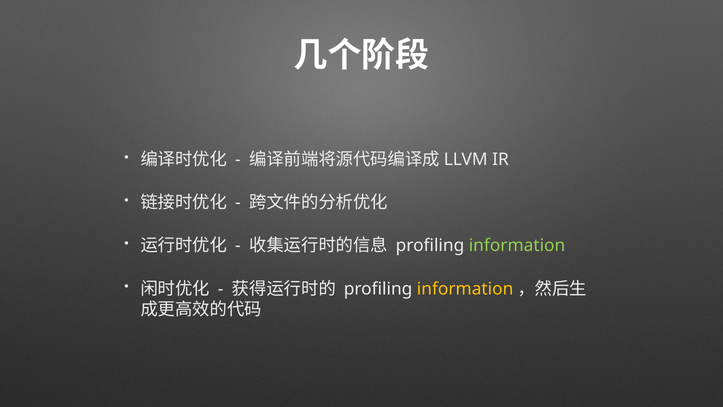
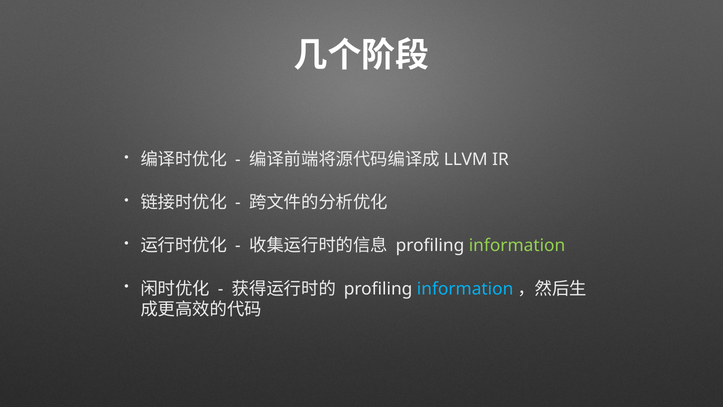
information colour: yellow -> light blue (465, 289)
